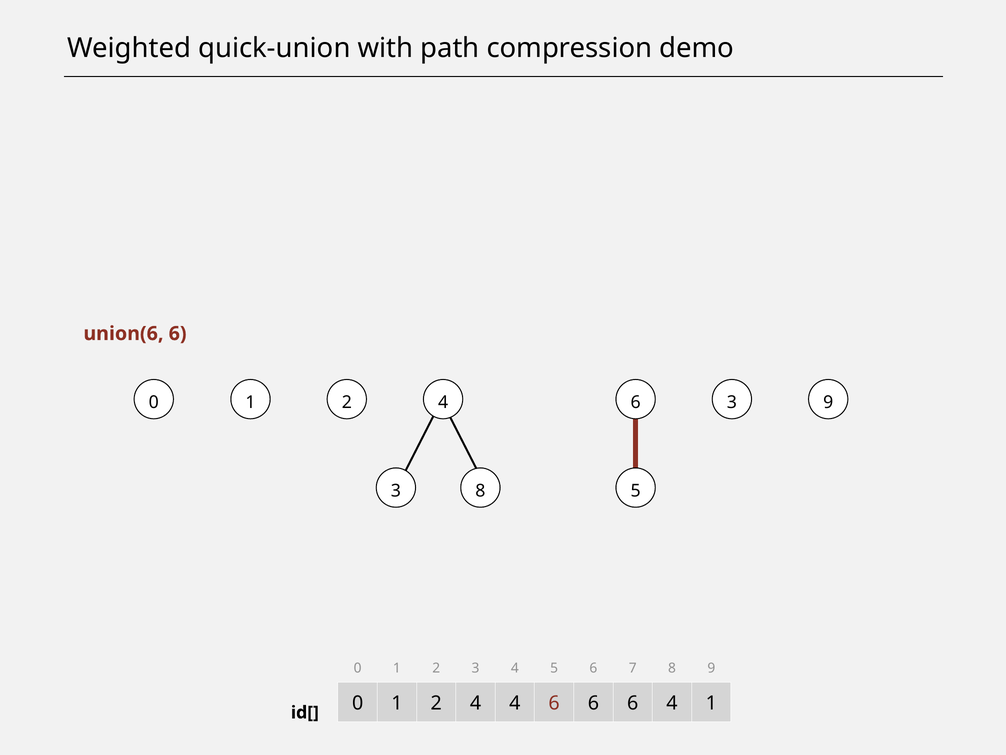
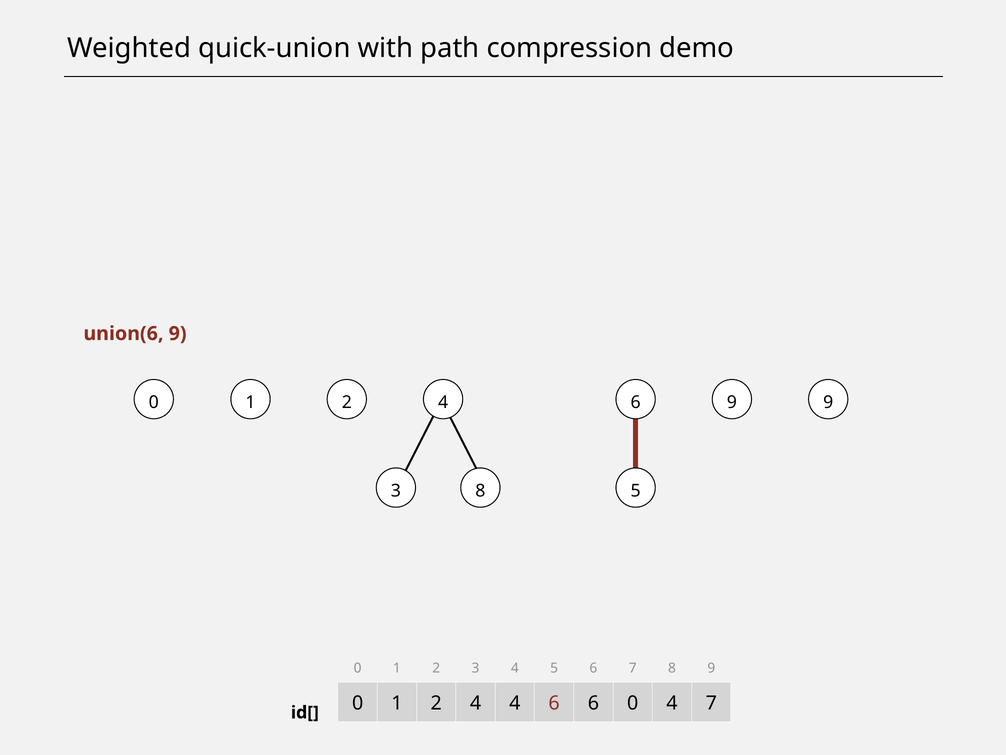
union(6 6: 6 -> 9 (178, 333)
6 3: 3 -> 9 (732, 402)
6: 6 -> 0 (633, 703)
4 1: 1 -> 7 (711, 703)
